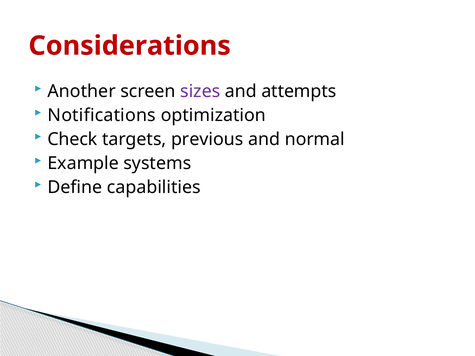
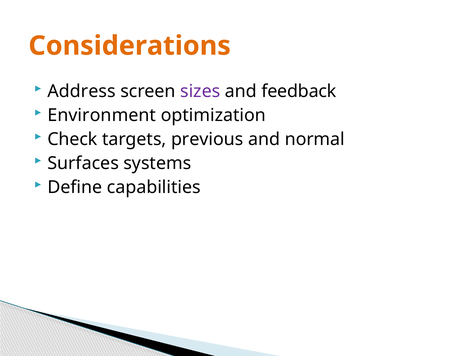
Considerations colour: red -> orange (130, 46)
Another: Another -> Address (82, 91)
attempts: attempts -> feedback (299, 91)
Notifications: Notifications -> Environment (102, 115)
Example: Example -> Surfaces (83, 163)
